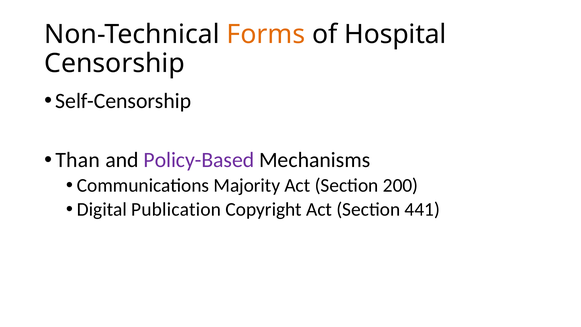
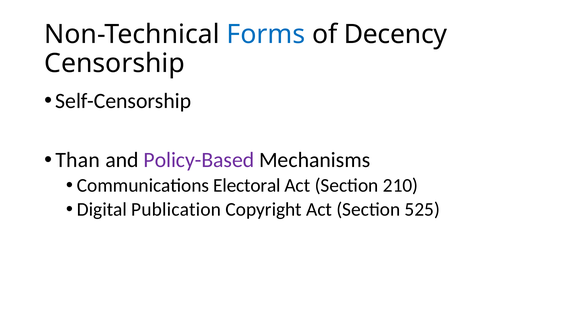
Forms colour: orange -> blue (266, 34)
Hospital: Hospital -> Decency (395, 34)
Majority: Majority -> Electoral (247, 185)
200: 200 -> 210 (401, 185)
441: 441 -> 525 (422, 209)
